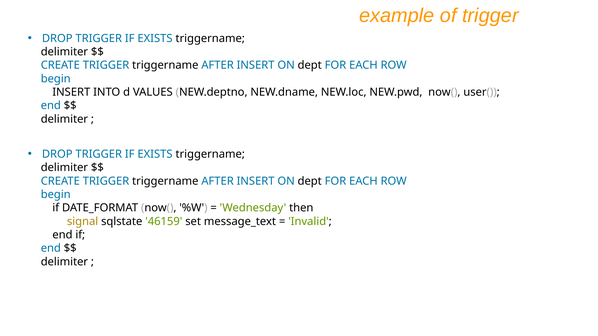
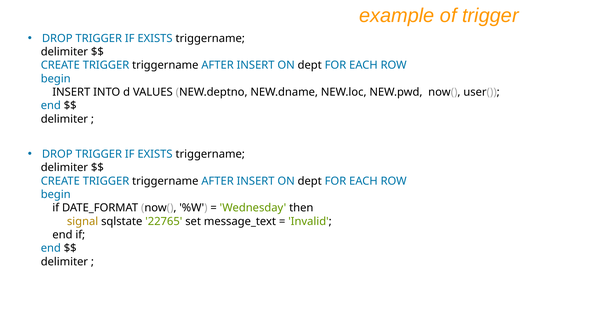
46159: 46159 -> 22765 (164, 222)
